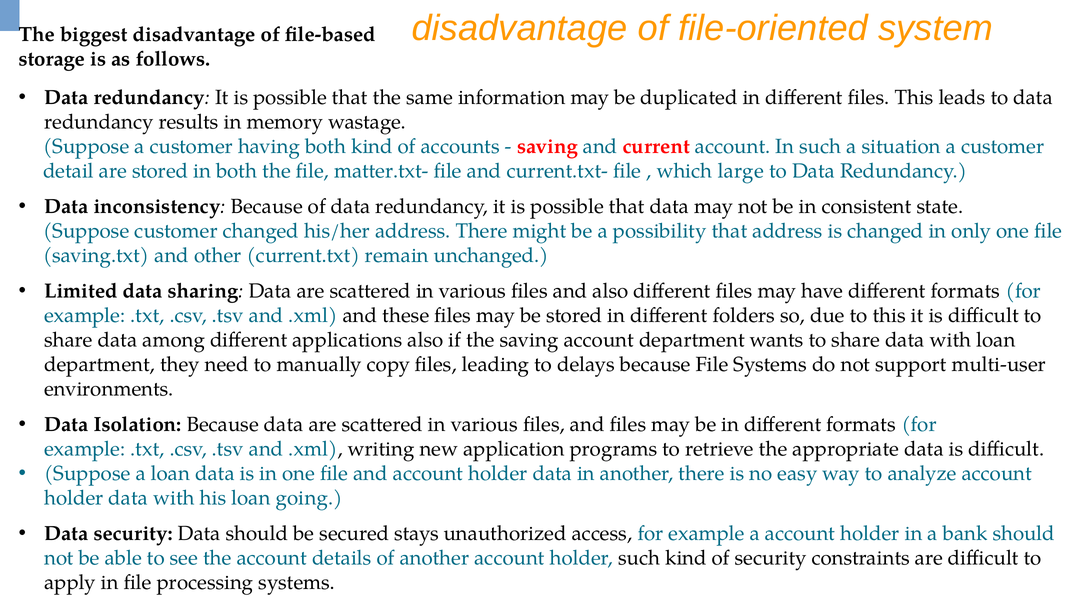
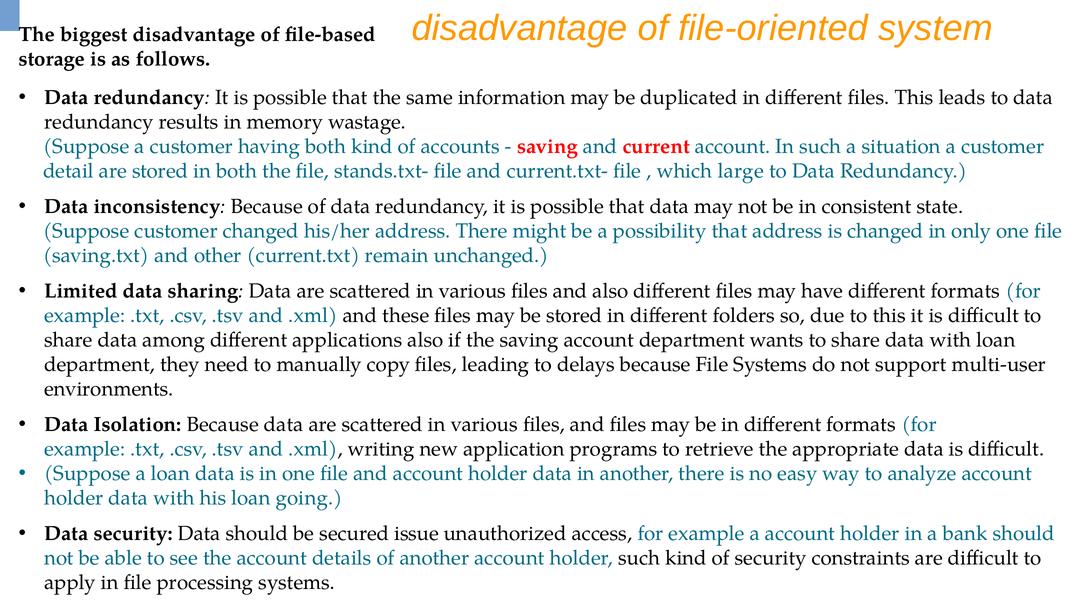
matter.txt-: matter.txt- -> stands.txt- (381, 171)
stays: stays -> issue (417, 533)
